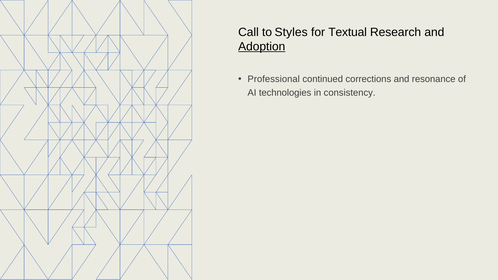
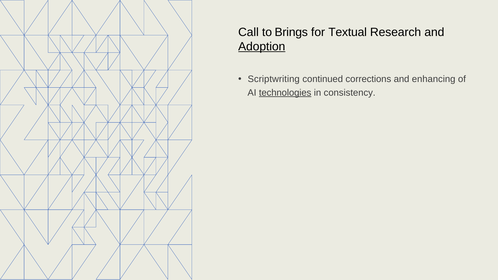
Styles: Styles -> Brings (291, 32)
Professional: Professional -> Scriptwriting (274, 79)
resonance: resonance -> enhancing (434, 79)
technologies underline: none -> present (285, 93)
